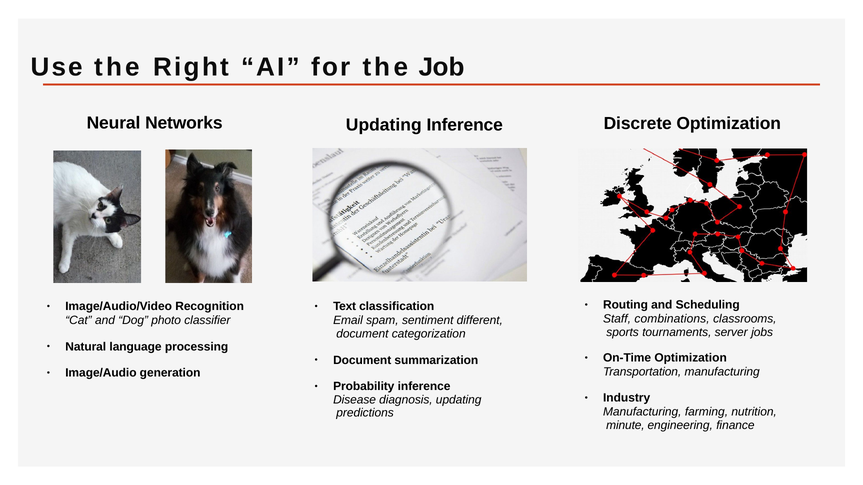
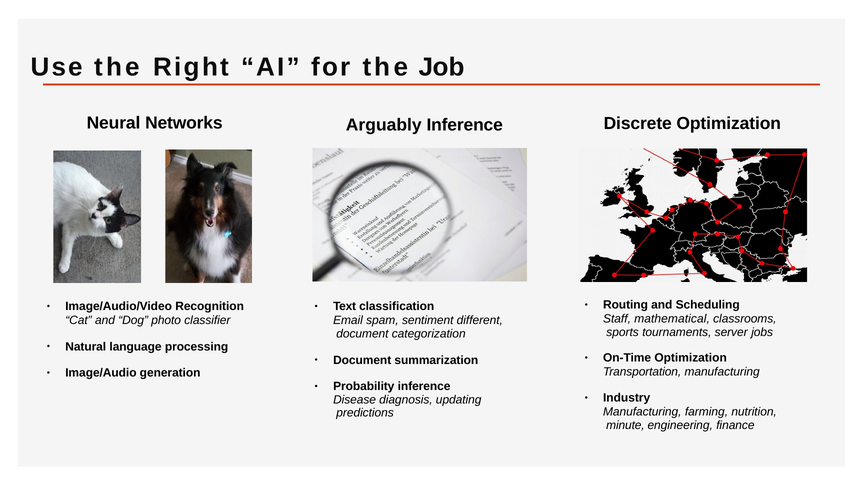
Updating: Updating -> Arguably (384, 125)
combinations: combinations -> mathematical (672, 319)
